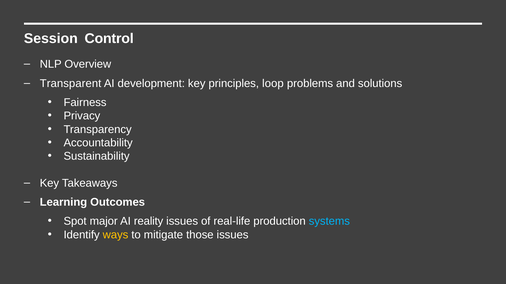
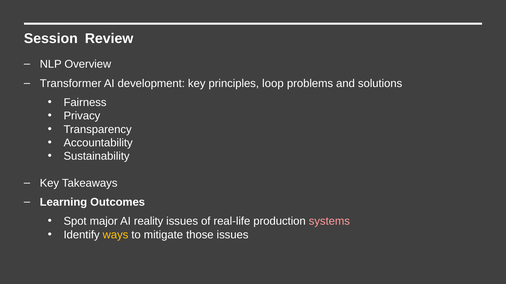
Control: Control -> Review (109, 39)
Transparent: Transparent -> Transformer (71, 84)
systems colour: light blue -> pink (329, 222)
